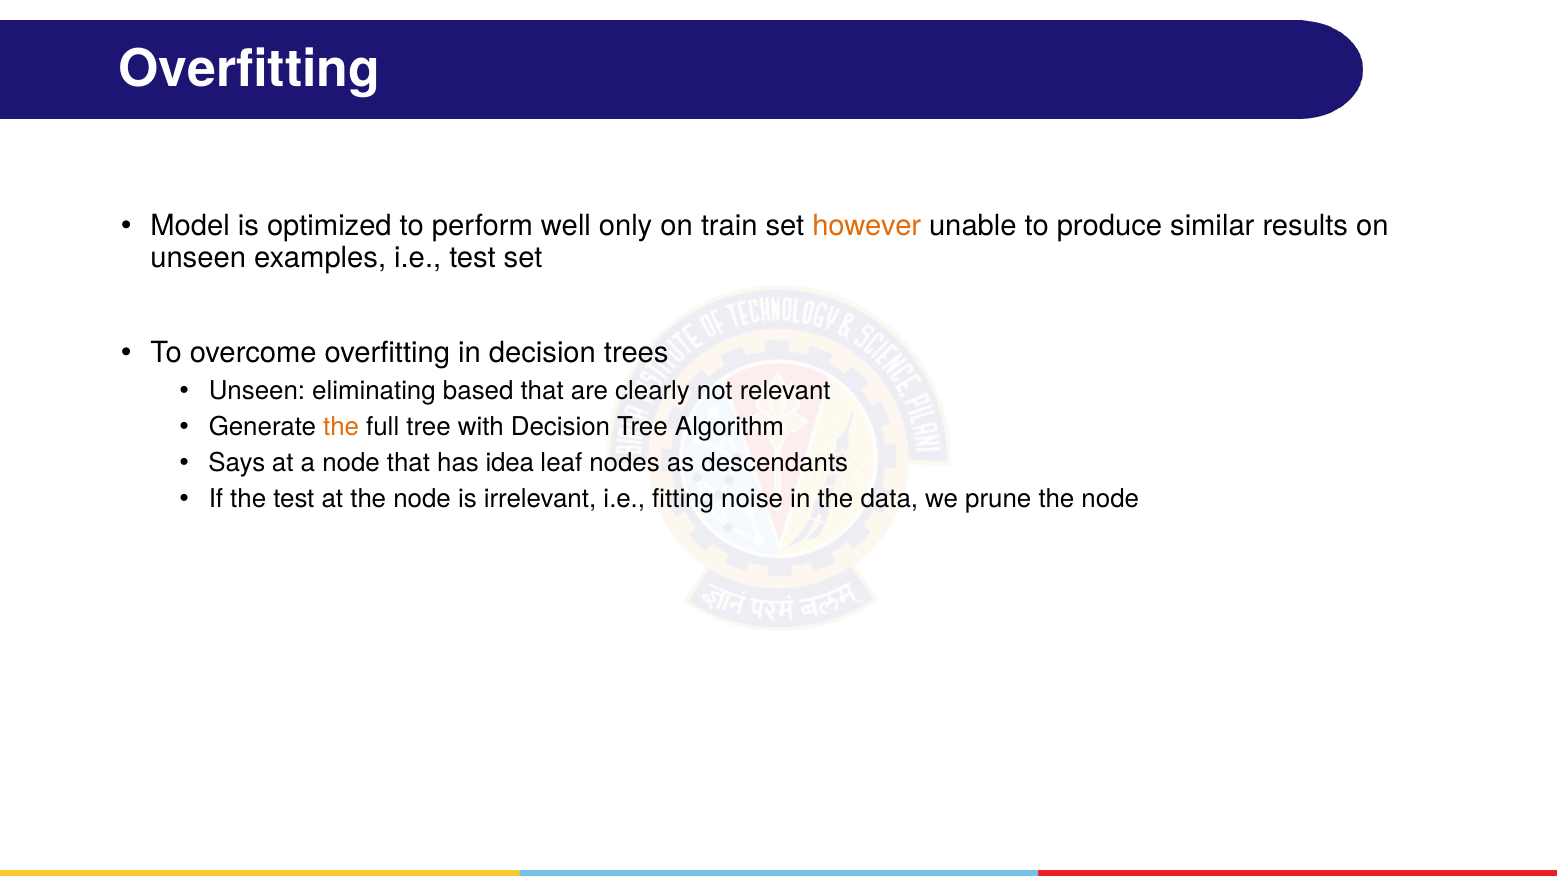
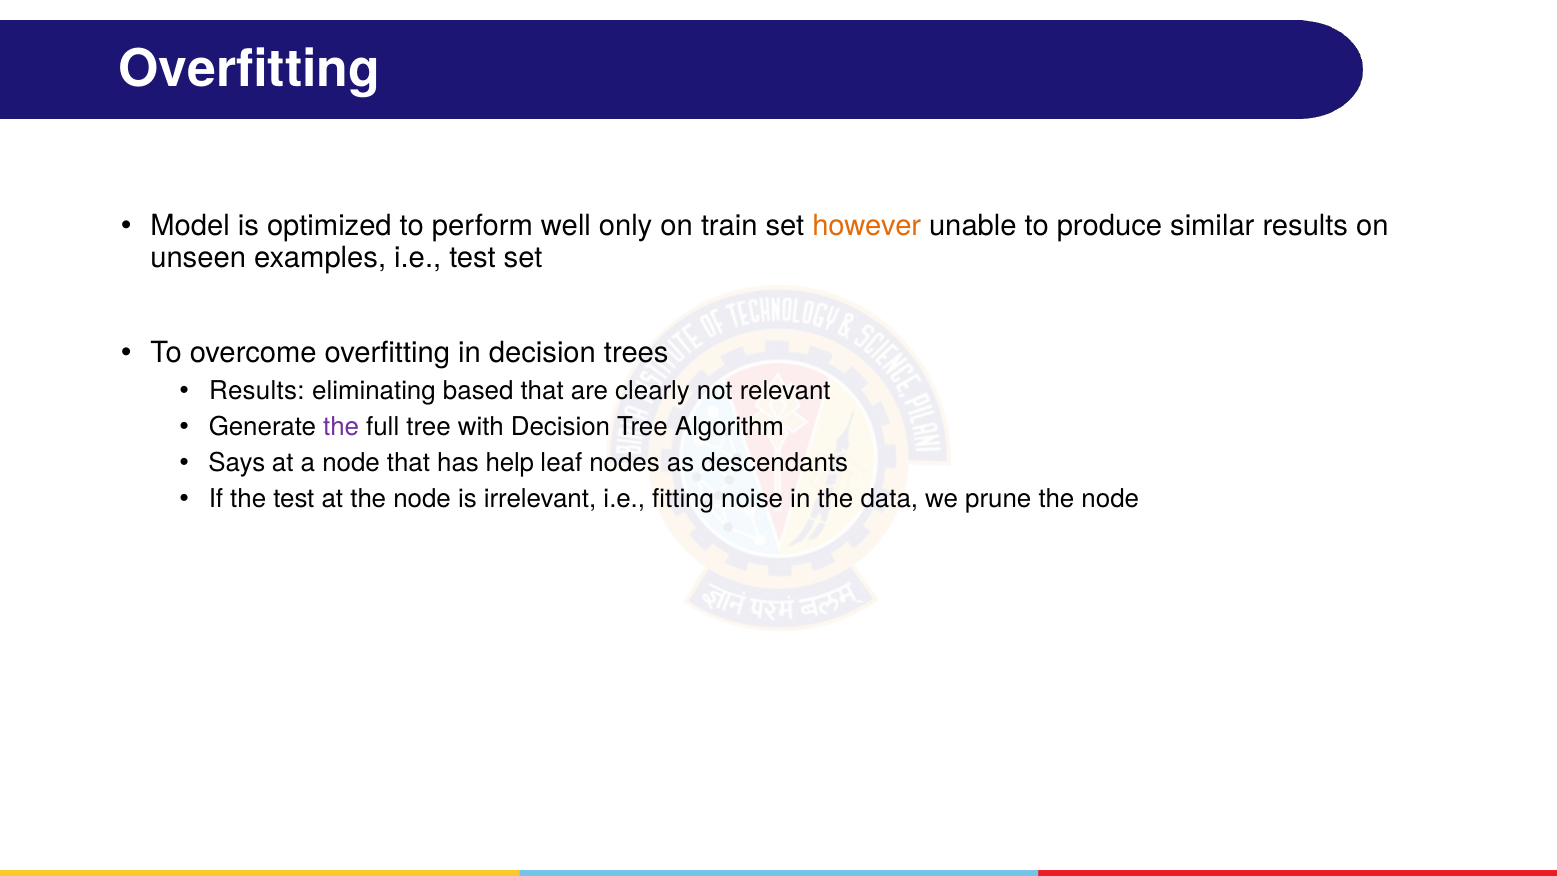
Unseen: Unseen -> Results (257, 391)
the colour: orange -> purple (341, 427)
idea: idea -> help (510, 463)
